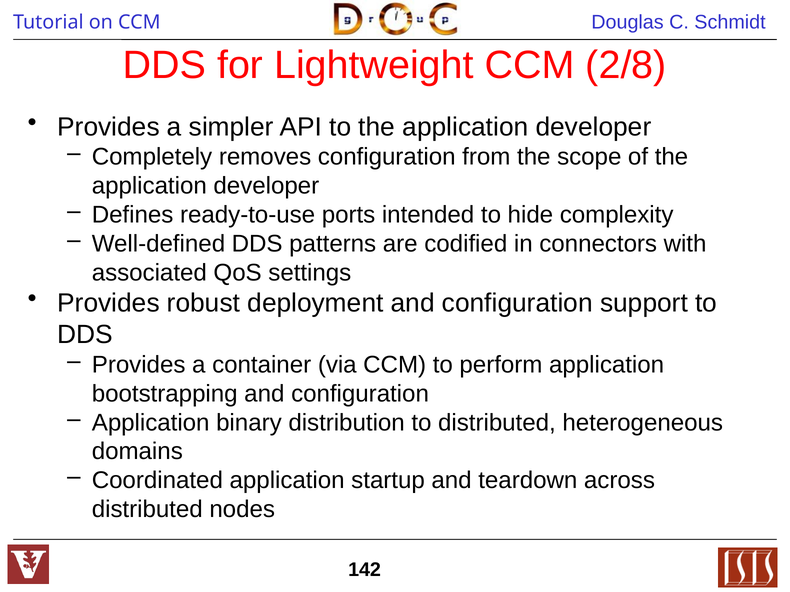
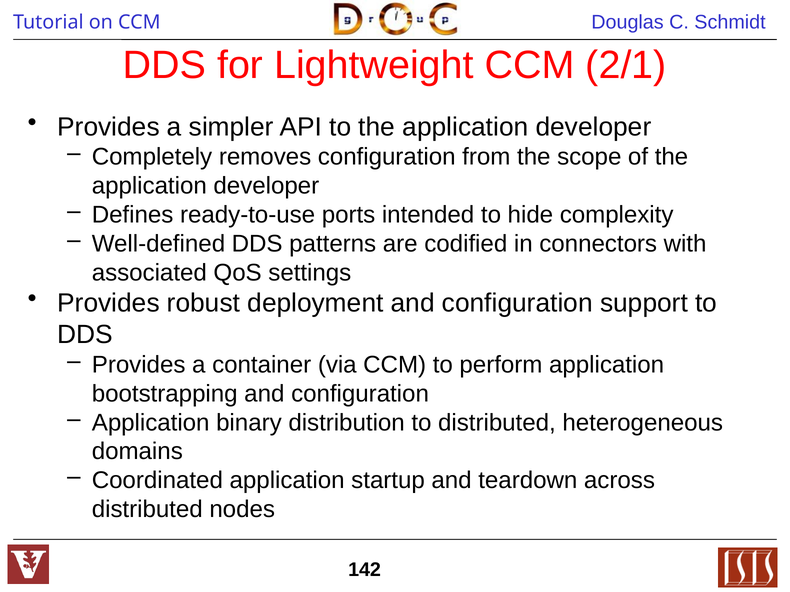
2/8: 2/8 -> 2/1 (626, 65)
